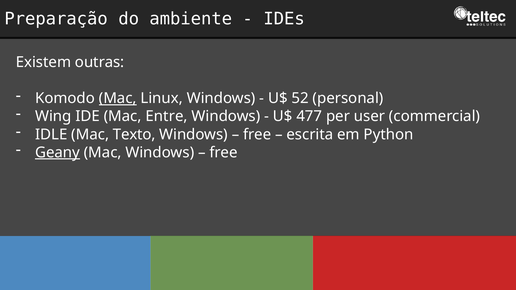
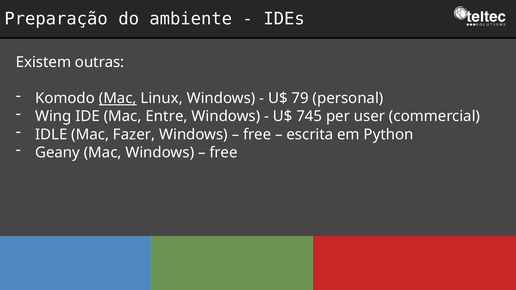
52: 52 -> 79 (300, 98)
477: 477 -> 745 (309, 116)
Texto: Texto -> Fazer (134, 135)
Geany underline: present -> none (58, 153)
